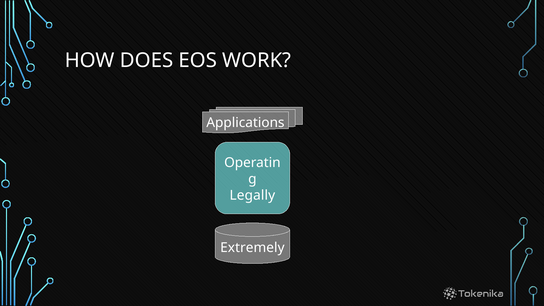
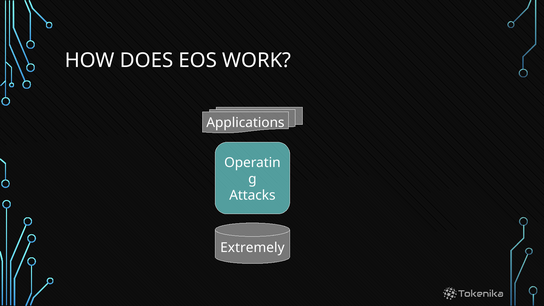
Legally: Legally -> Attacks (252, 195)
